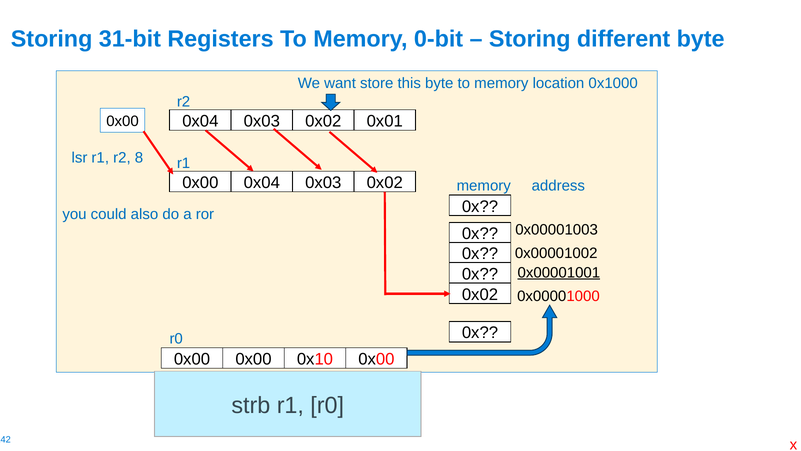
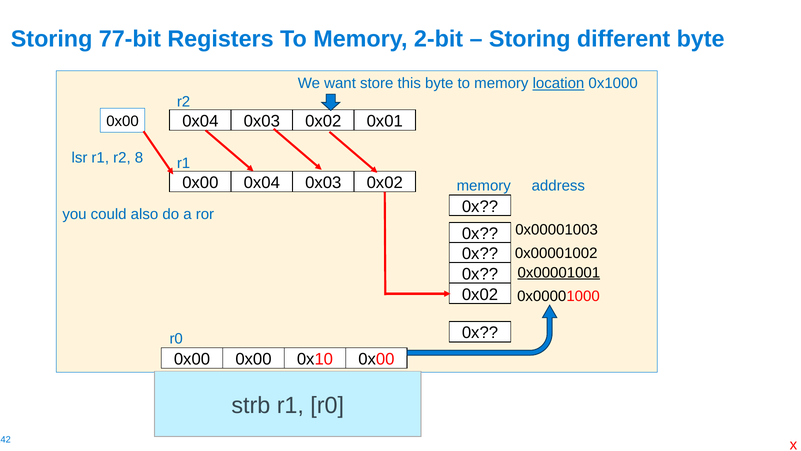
31-bit: 31-bit -> 77-bit (130, 39)
0-bit: 0-bit -> 2-bit (439, 39)
location underline: none -> present (558, 83)
